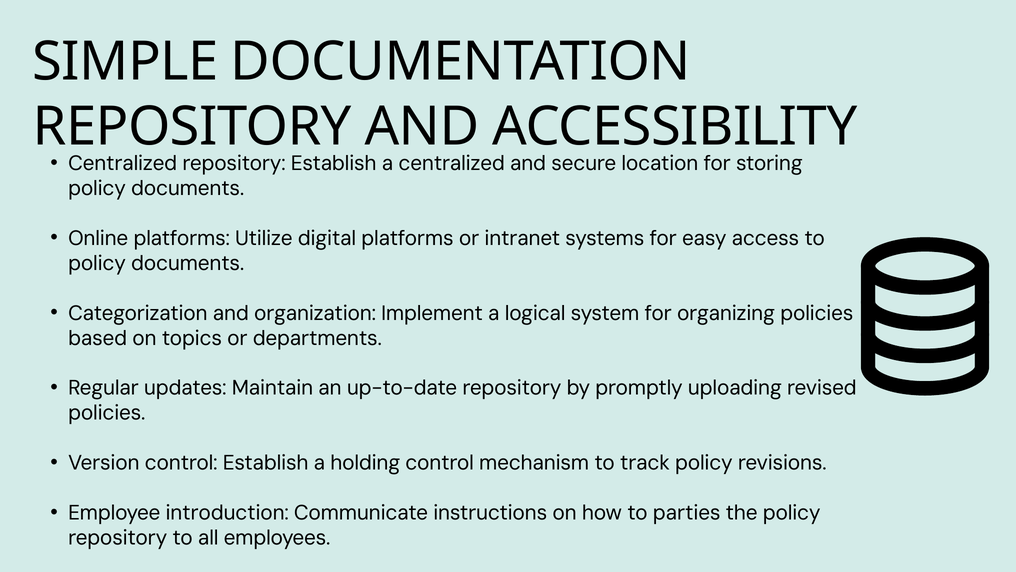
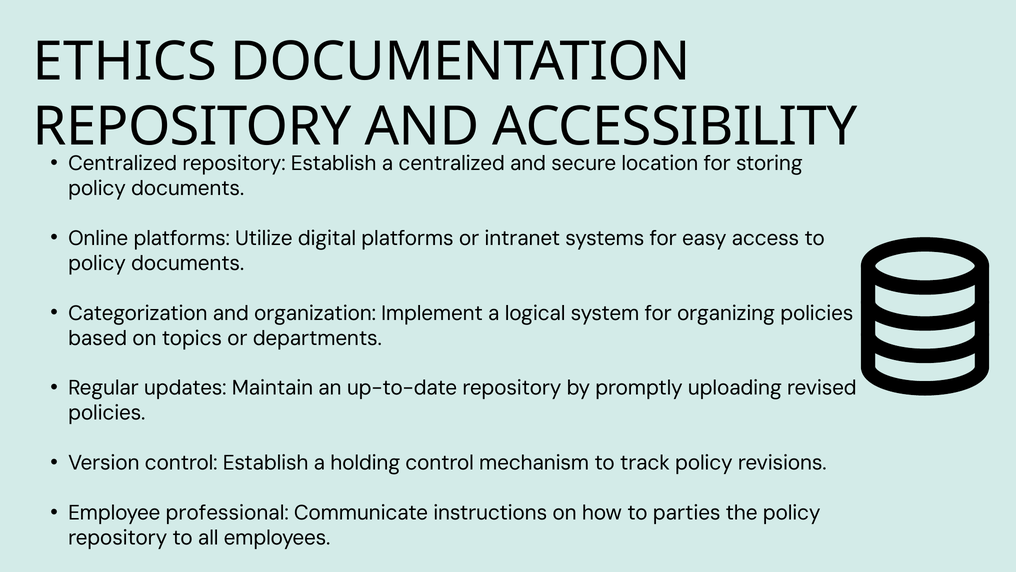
SIMPLE: SIMPLE -> ETHICS (125, 62)
introduction: introduction -> professional (227, 513)
